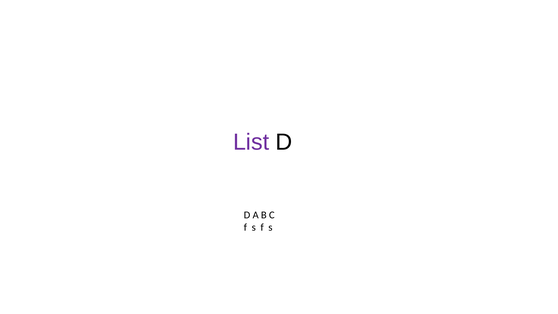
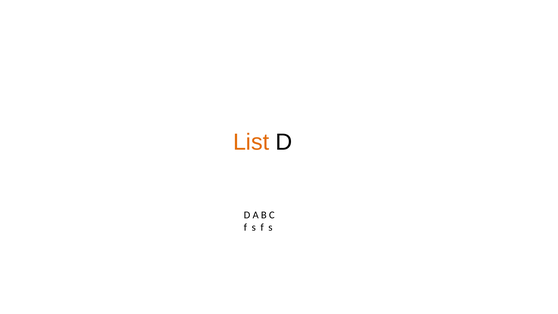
List colour: purple -> orange (251, 142)
